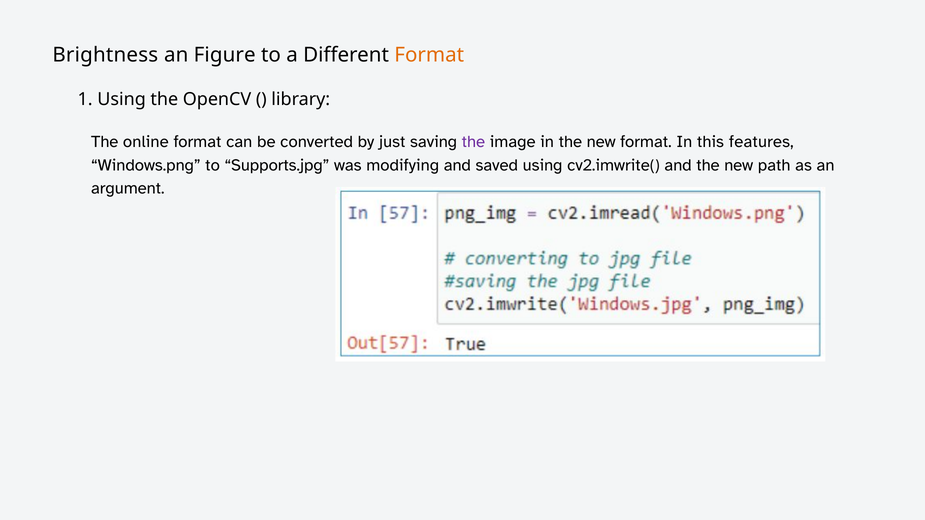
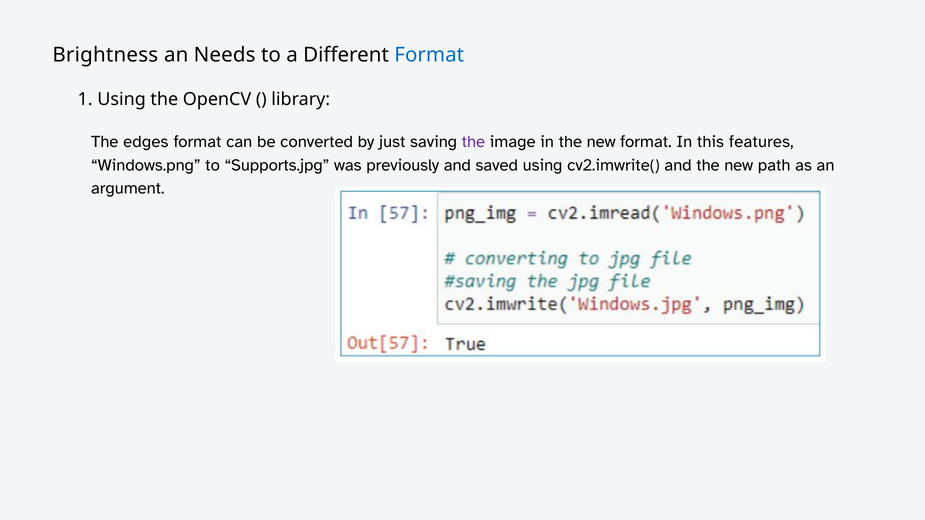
Figure: Figure -> Needs (225, 55)
Format colour: orange -> blue (429, 55)
online: online -> edges (146, 142)
modifying: modifying -> previously (403, 165)
